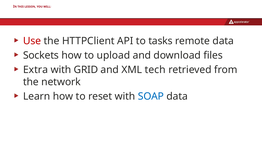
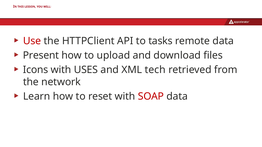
Sockets: Sockets -> Present (41, 55)
Extra: Extra -> Icons (36, 70)
GRID: GRID -> USES (86, 70)
SOAP colour: blue -> red (151, 97)
